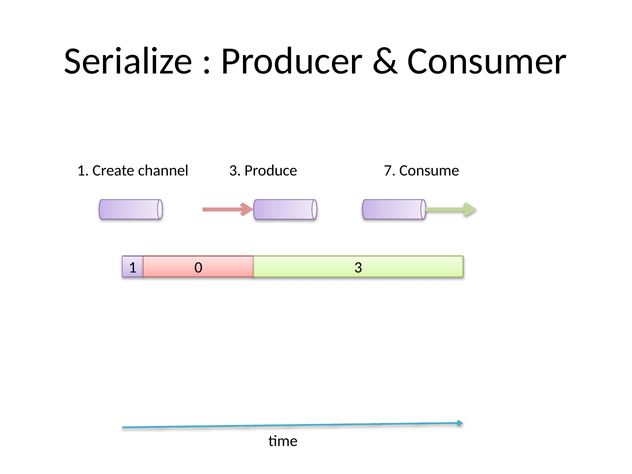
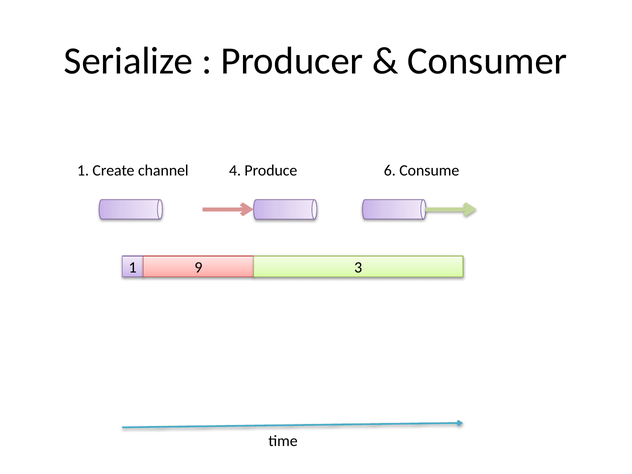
channel 3: 3 -> 4 (235, 170)
7: 7 -> 6 (390, 170)
0: 0 -> 9 (198, 267)
